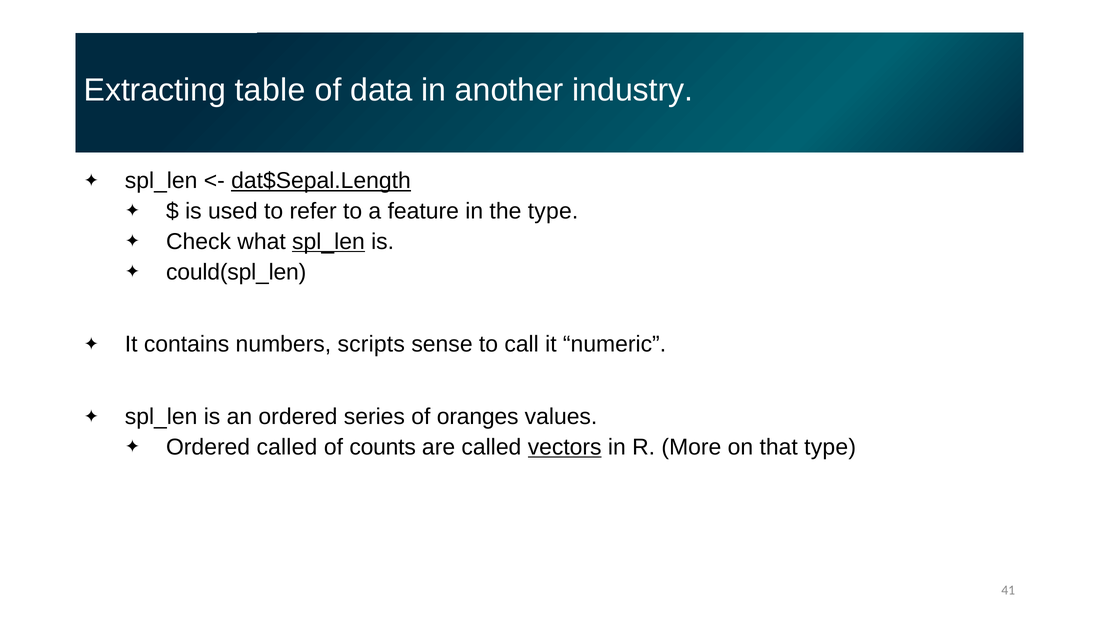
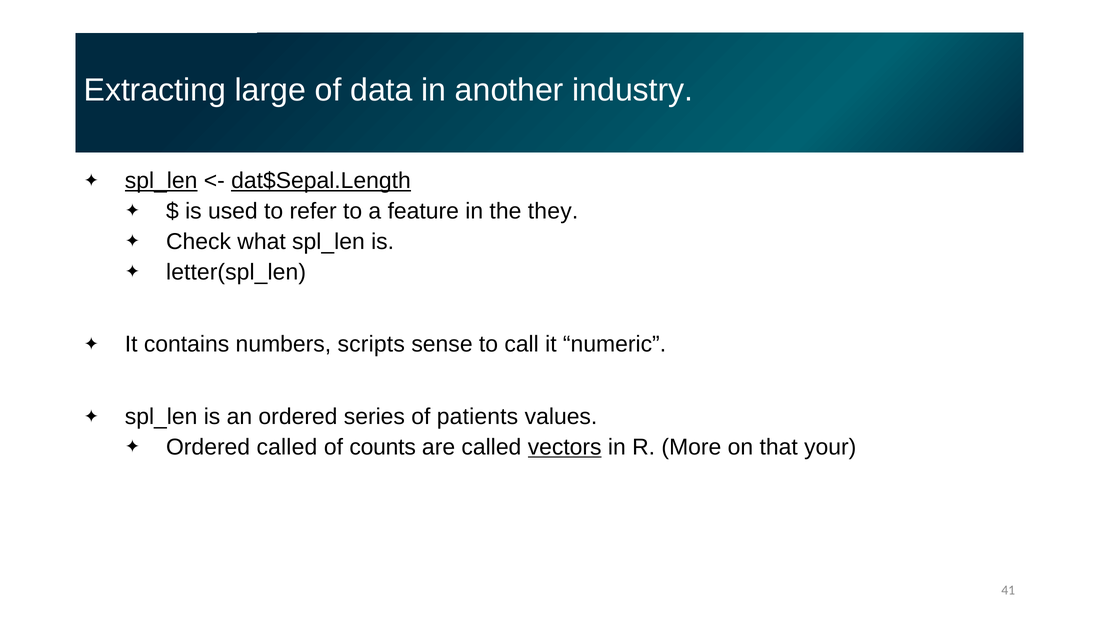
table: table -> large (270, 90)
spl_len underline: none -> present (161, 181)
the type: type -> they (553, 211)
spl_len underline: present -> none (328, 242)
could(spl_len: could(spl_len -> letter(spl_len (236, 272)
oranges: oranges -> patients (477, 417)
that type: type -> your (830, 447)
